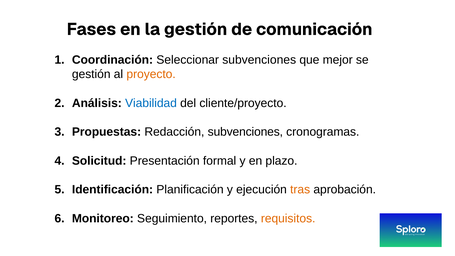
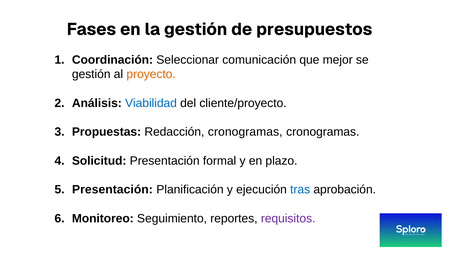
comunicación: comunicación -> presupuestos (314, 29)
Seleccionar subvenciones: subvenciones -> comunicación (259, 60)
Redacción subvenciones: subvenciones -> cronogramas (245, 132)
Identificación: Identificación -> Presentación (112, 190)
tras colour: orange -> blue (300, 190)
requisitos colour: orange -> purple (288, 218)
